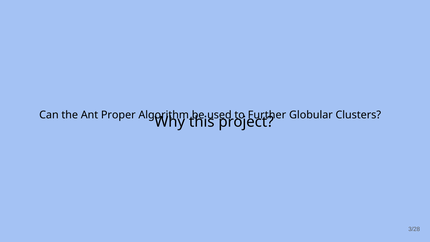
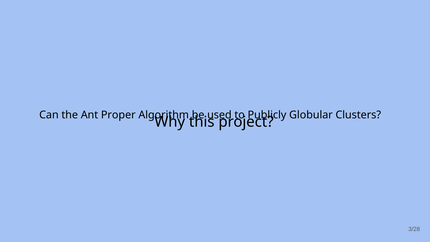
Further: Further -> Publicly (267, 115)
